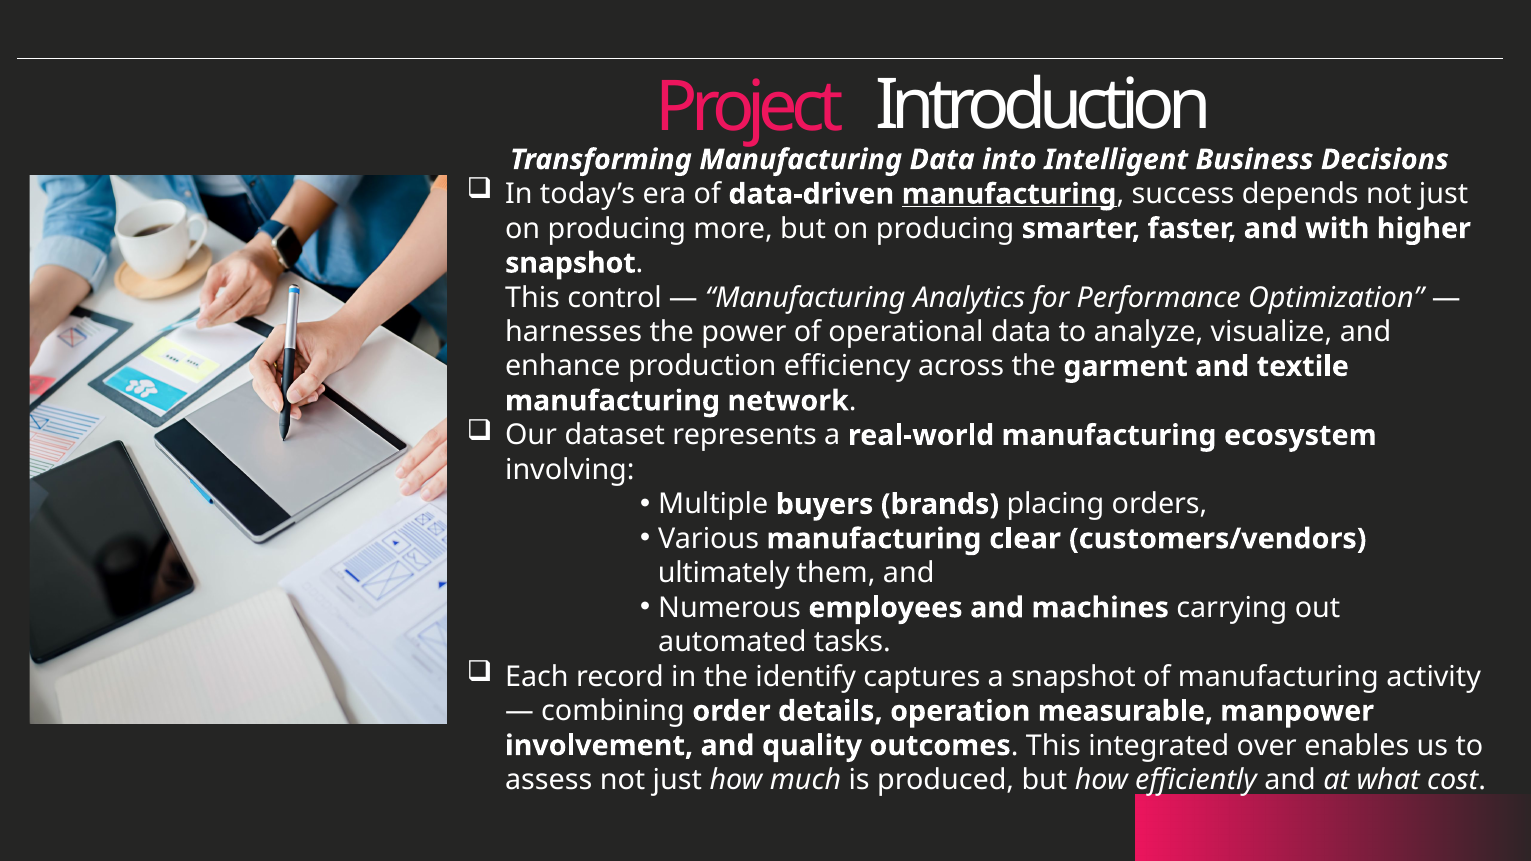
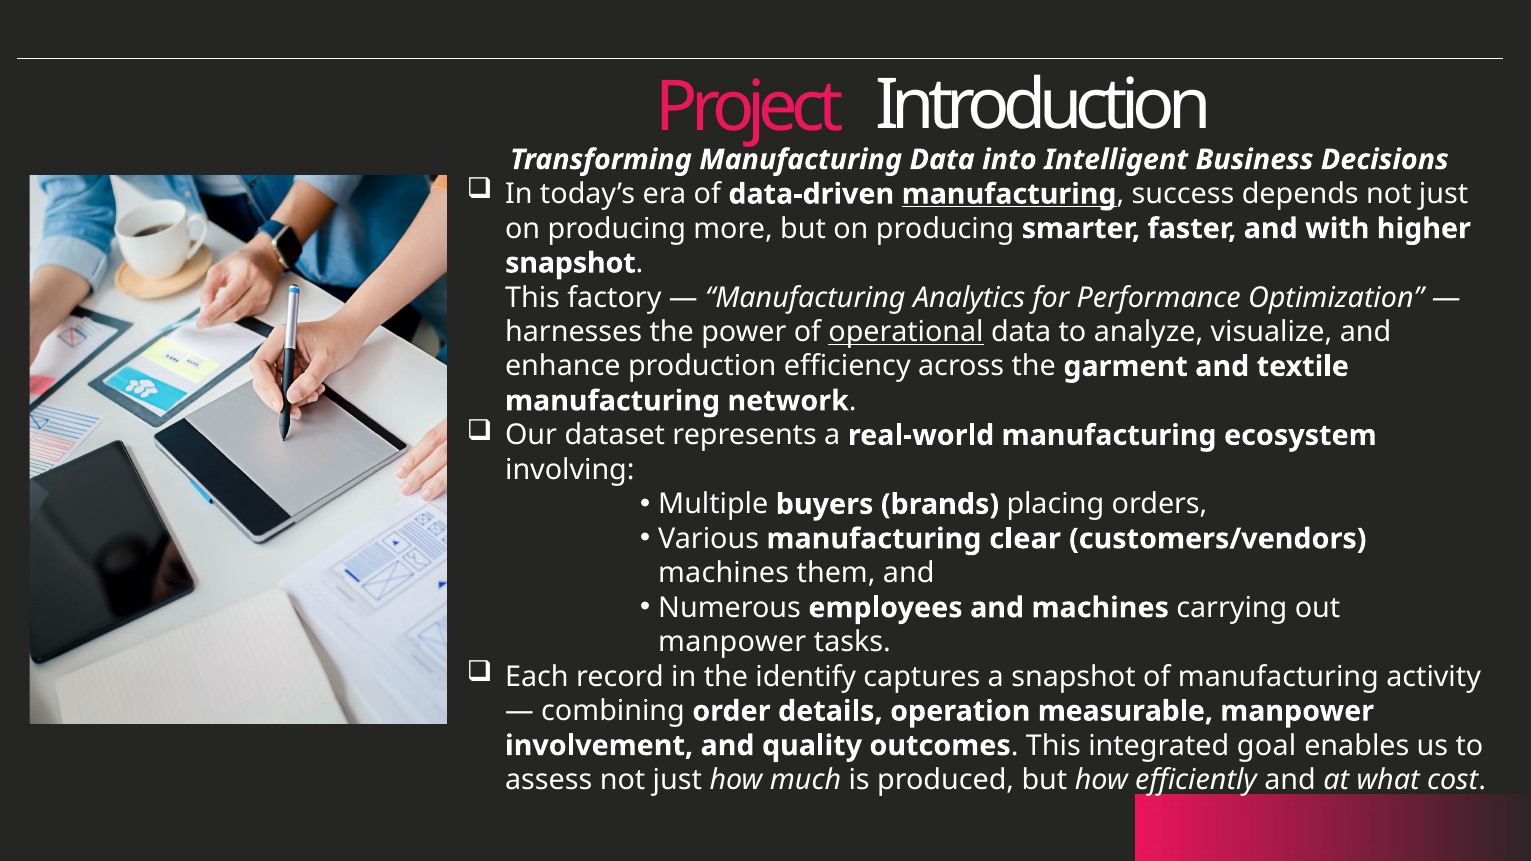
control: control -> factory (614, 298)
operational underline: none -> present (906, 332)
ultimately: ultimately -> machines (724, 573)
automated: automated -> manpower (732, 642)
over: over -> goal (1267, 746)
